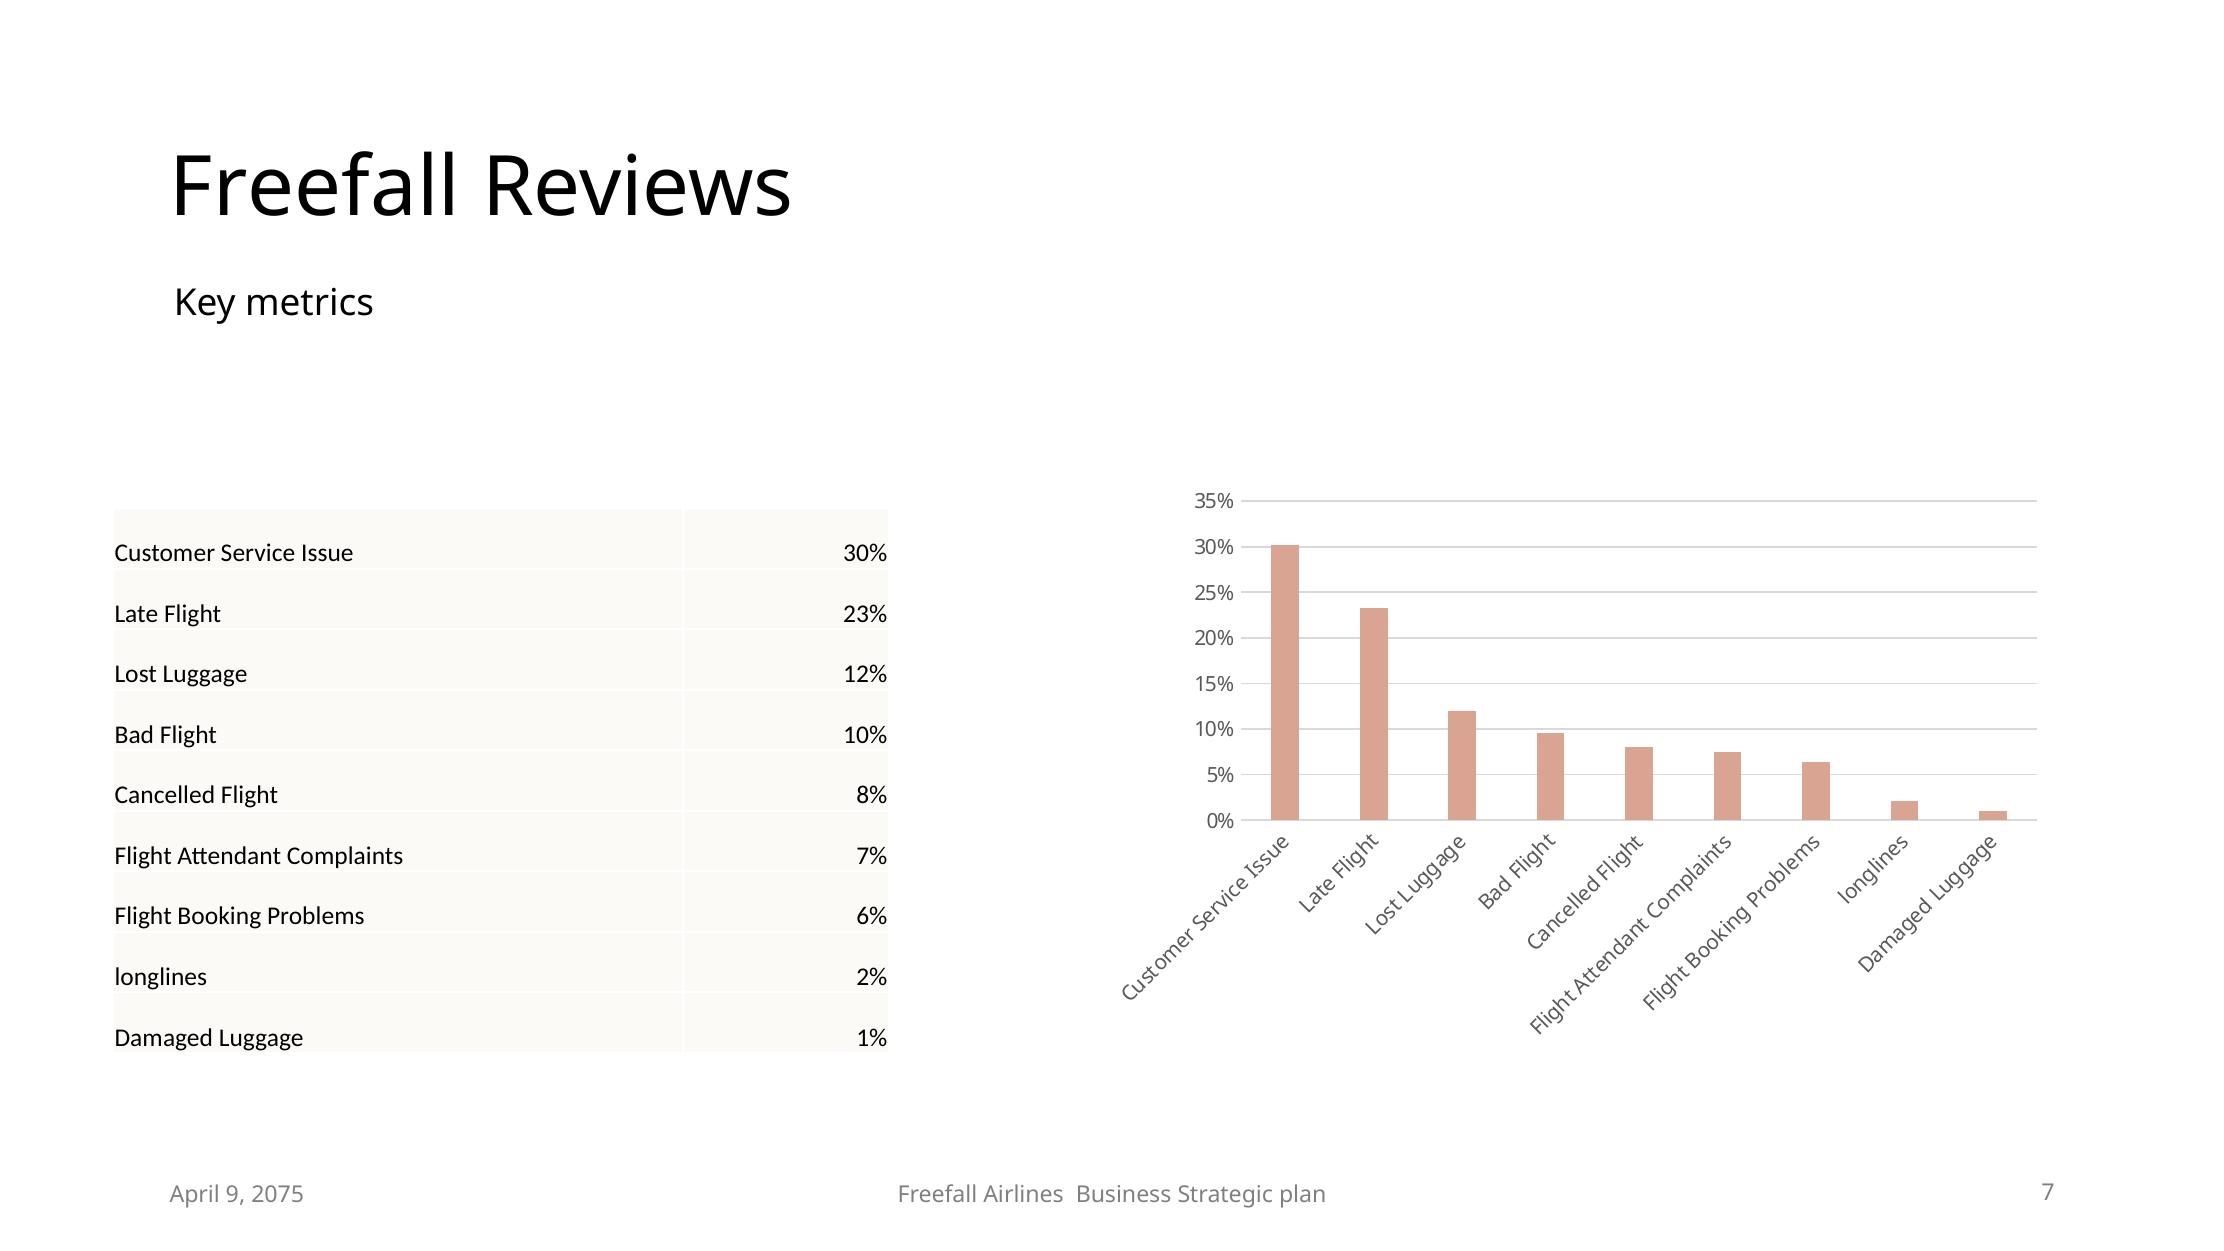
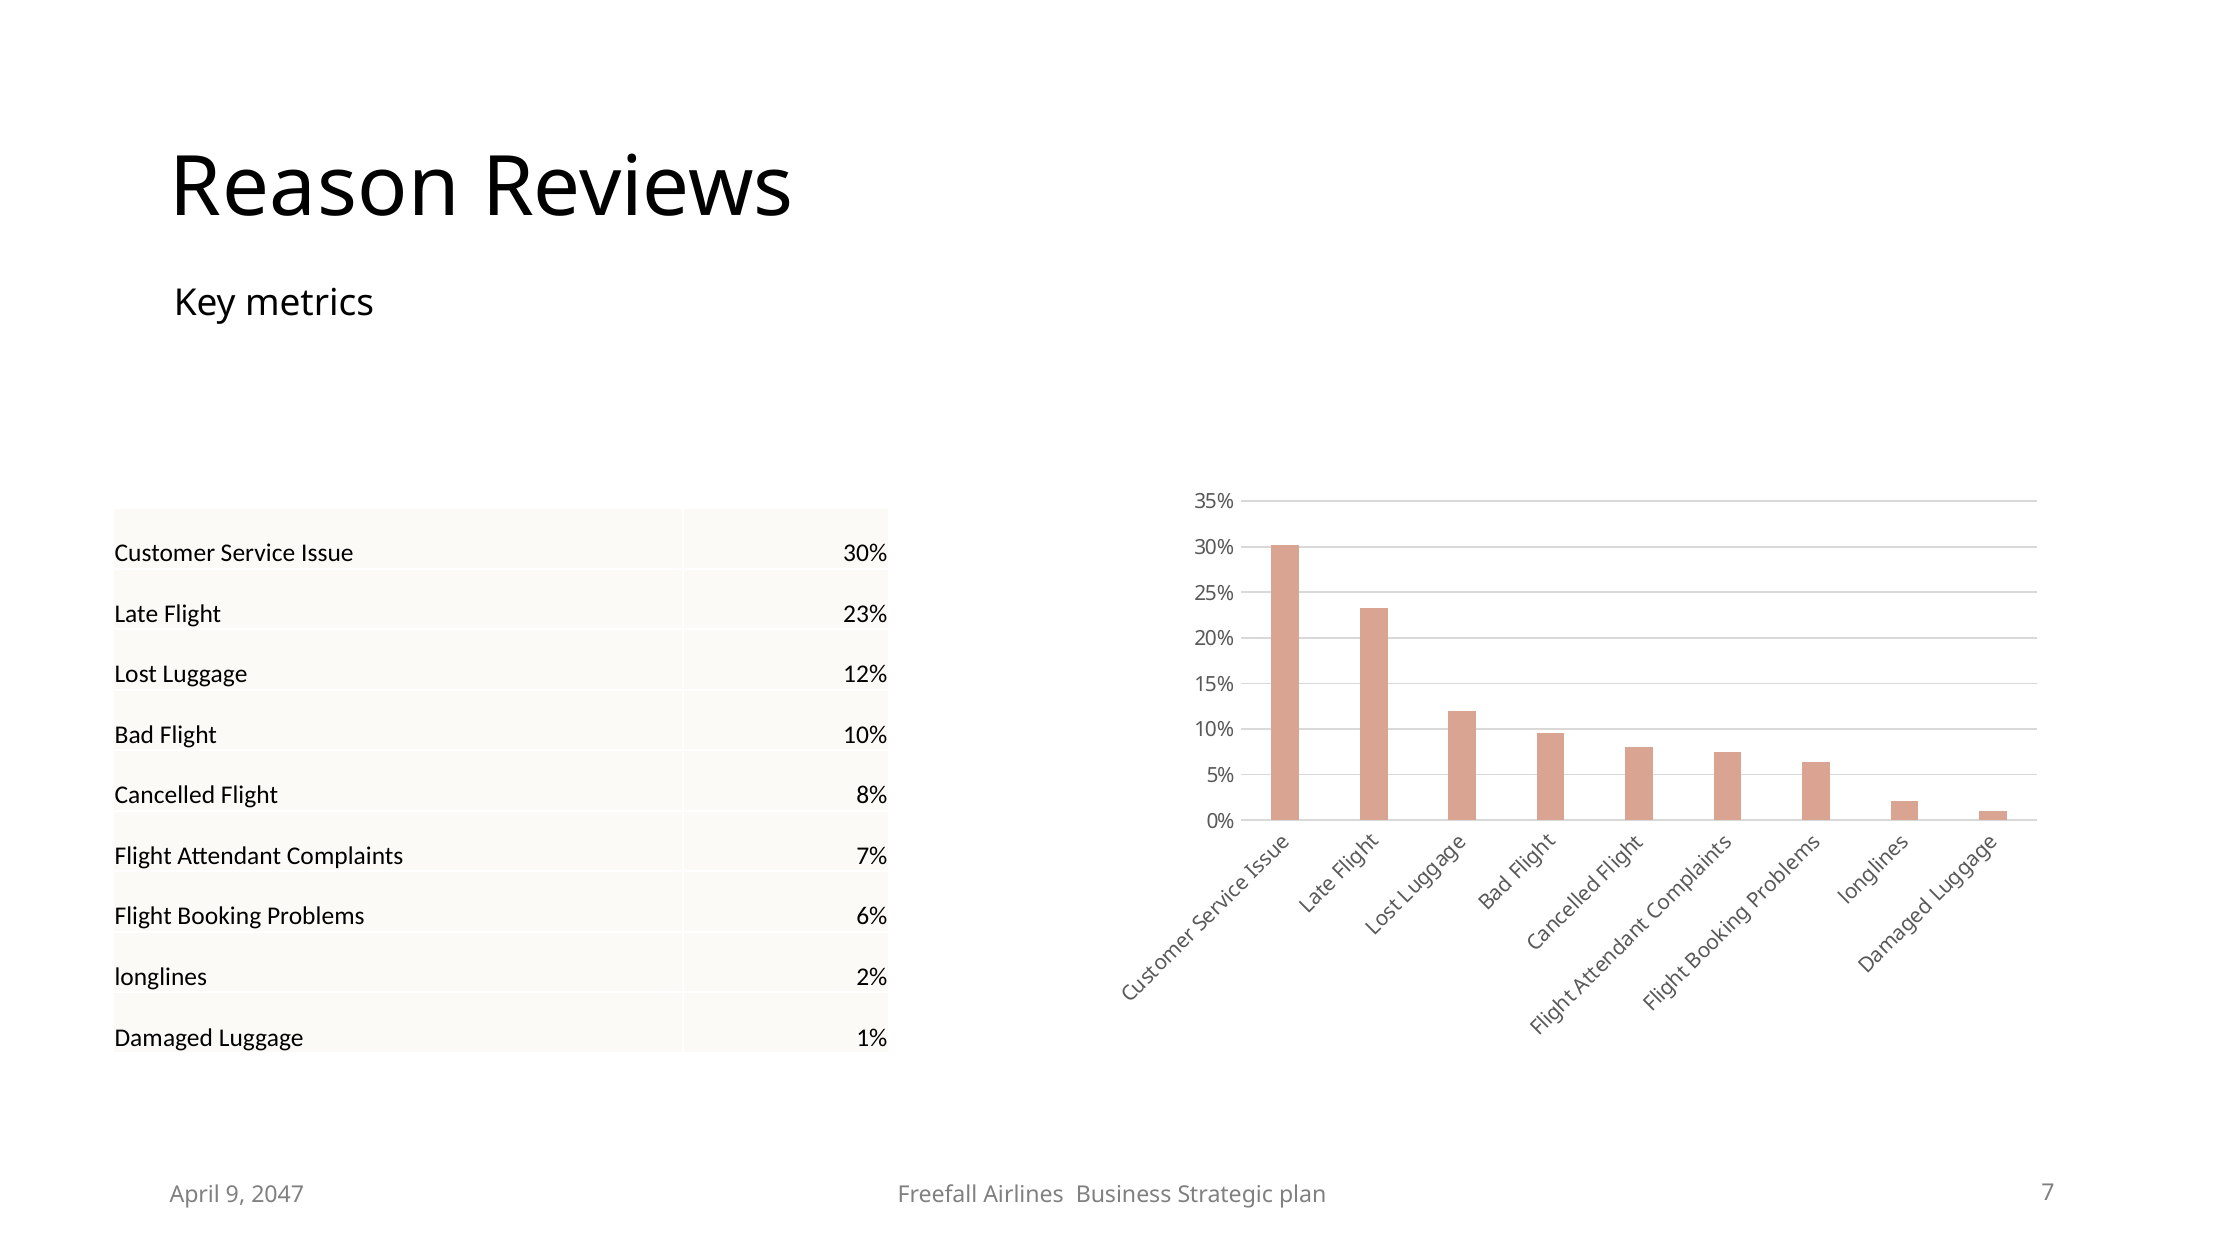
Freefall: Freefall -> Reason (315, 188)
2075: 2075 -> 2047 (278, 1194)
